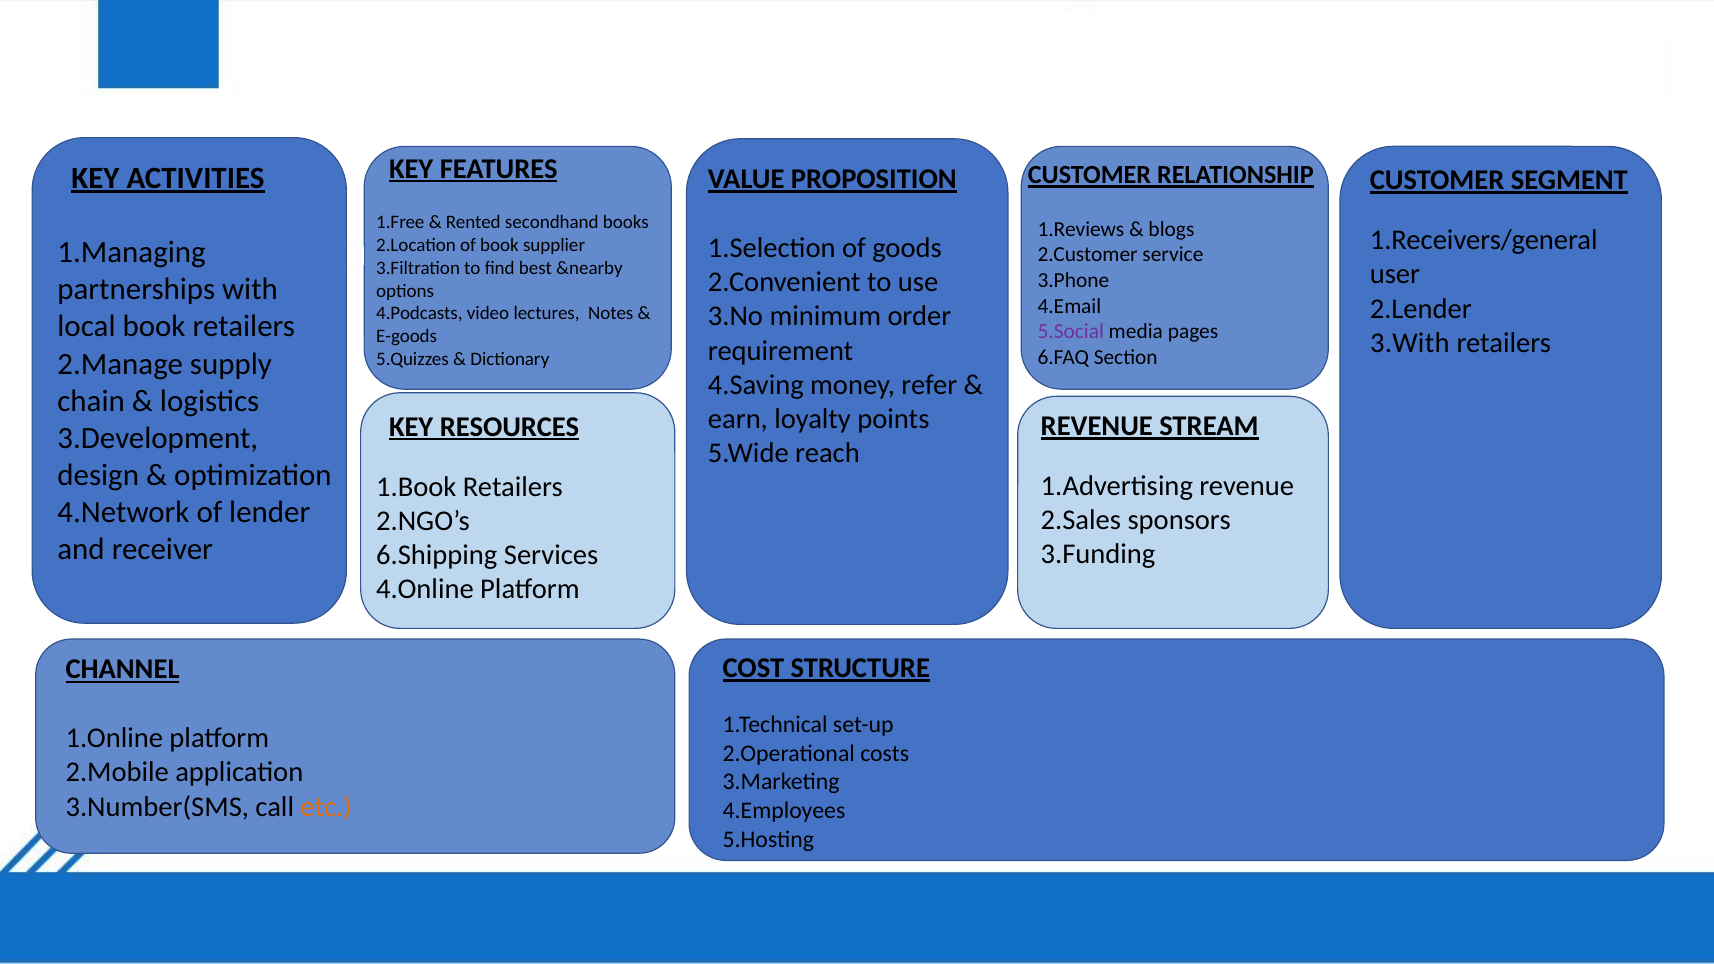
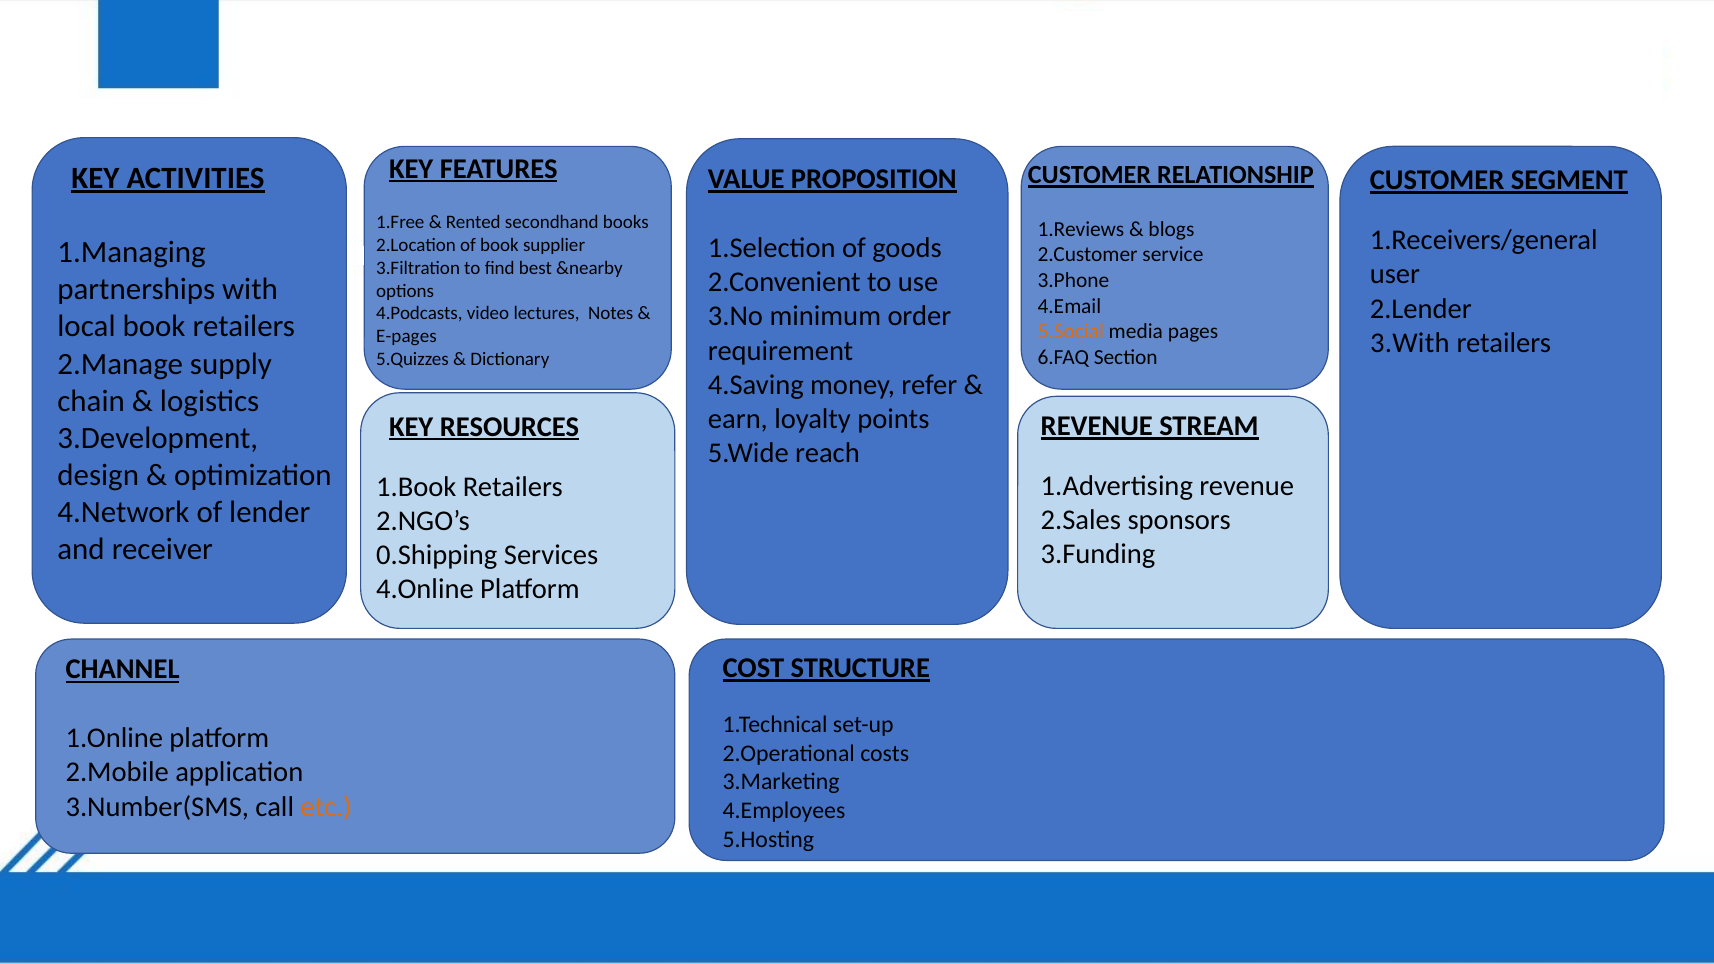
5.Social colour: purple -> orange (1071, 332)
E-goods: E-goods -> E-pages (406, 337)
6.Shipping: 6.Shipping -> 0.Shipping (437, 555)
